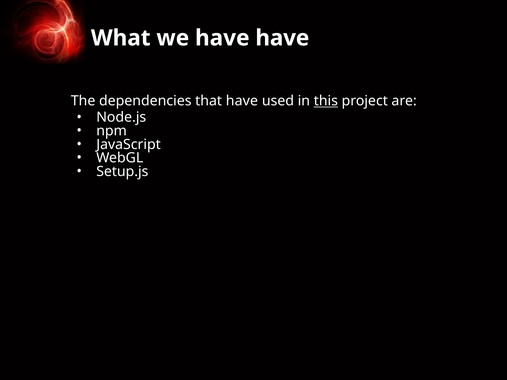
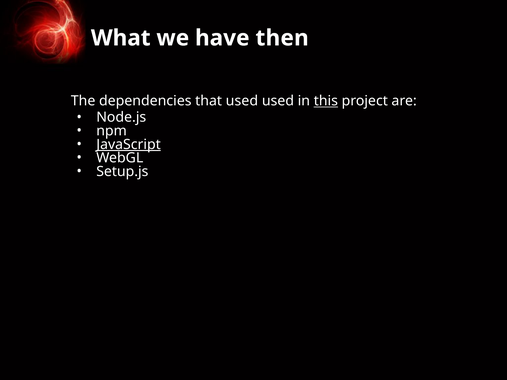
have have: have -> then (282, 38)
that have: have -> used (242, 101)
JavaScript underline: none -> present (129, 144)
